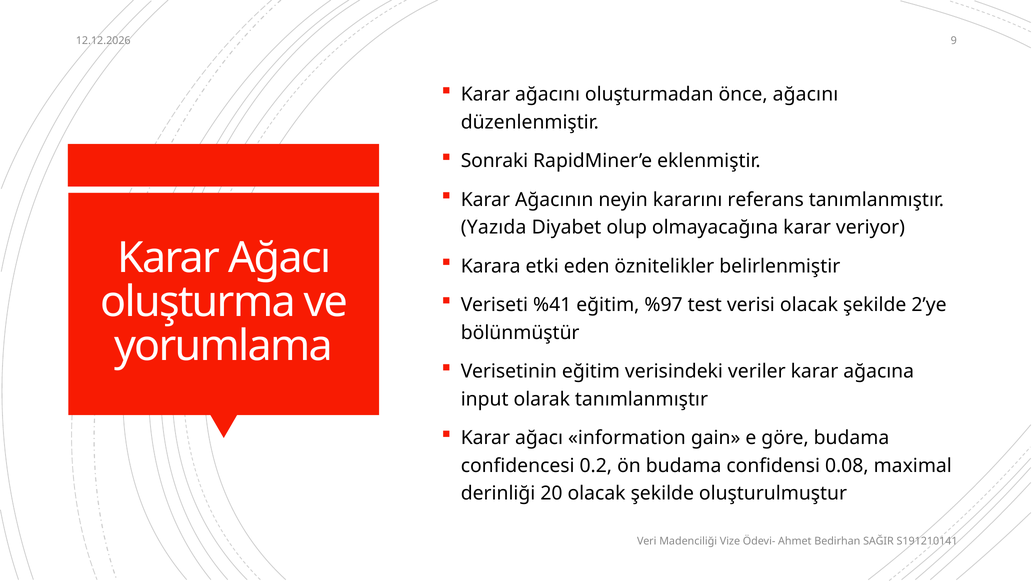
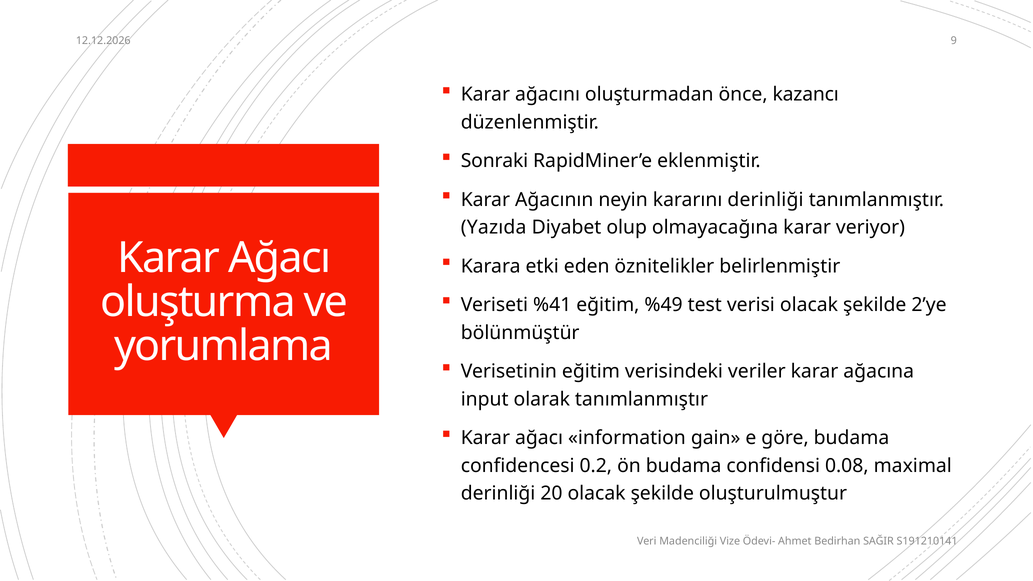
önce ağacını: ağacını -> kazancı (806, 94)
kararını referans: referans -> derinliği (766, 200)
%97: %97 -> %49 (664, 305)
